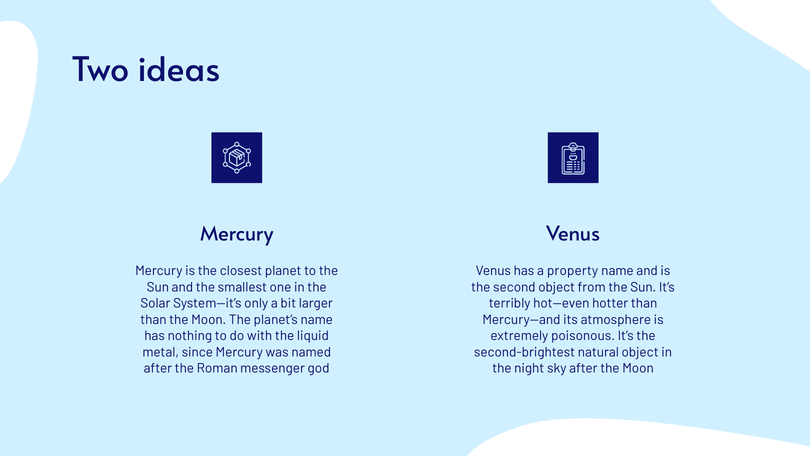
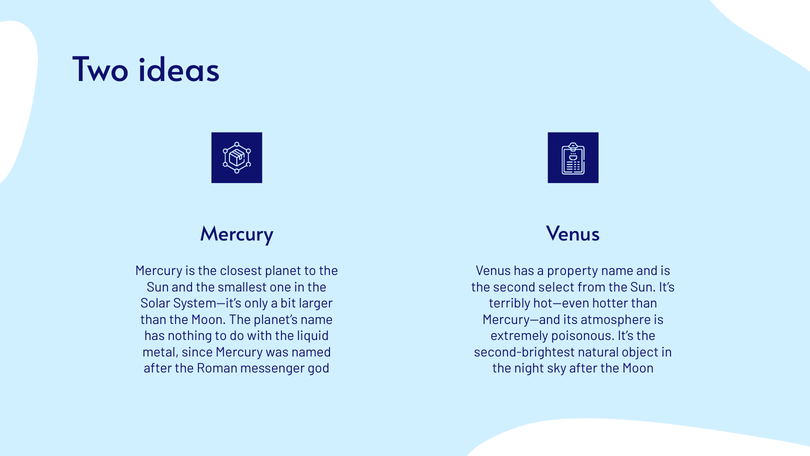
second object: object -> select (557, 287)
